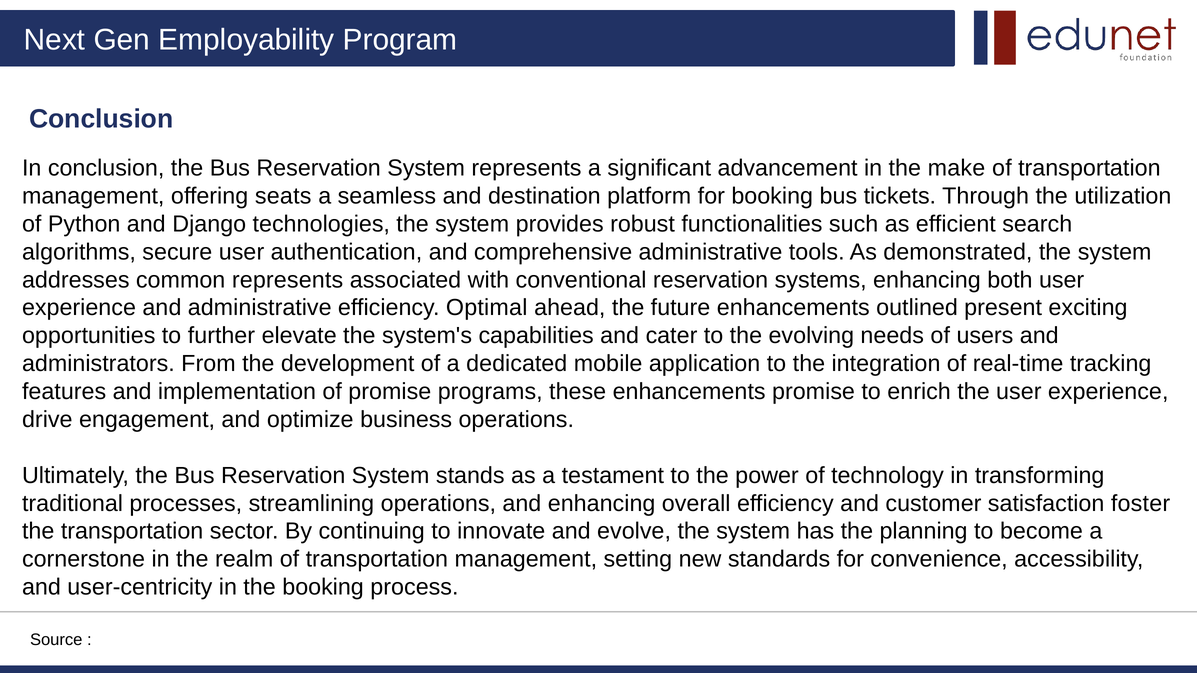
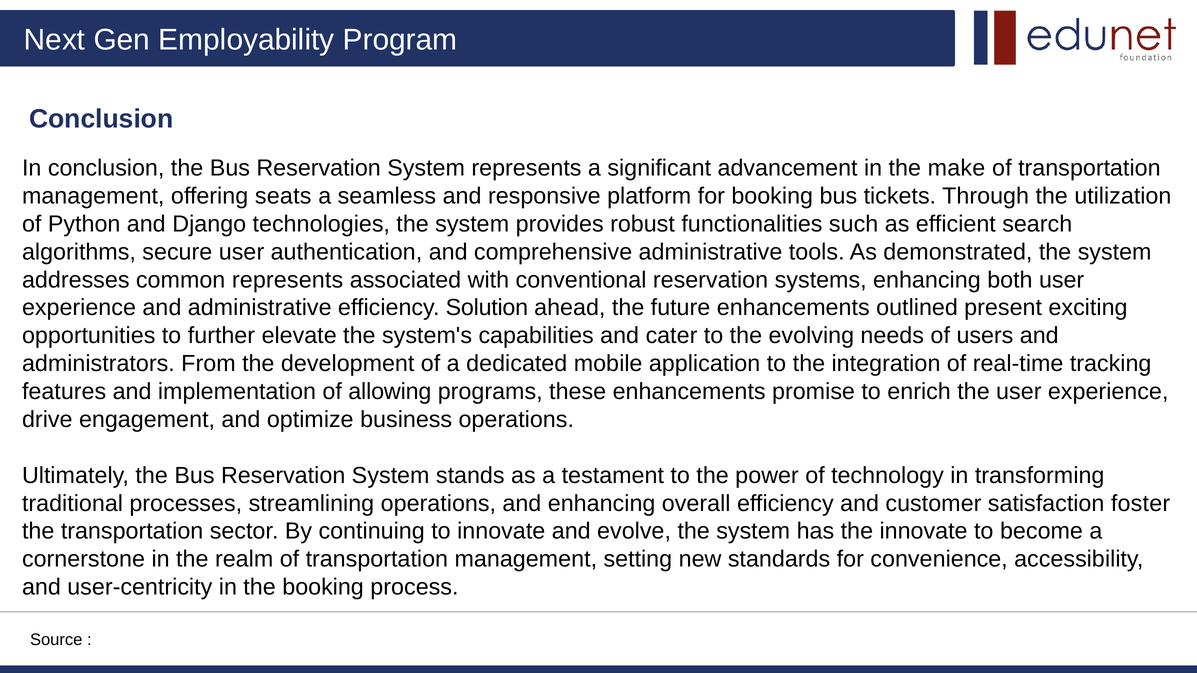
destination: destination -> responsive (544, 196)
Optimal: Optimal -> Solution (487, 308)
of promise: promise -> allowing (390, 392)
the planning: planning -> innovate (924, 532)
